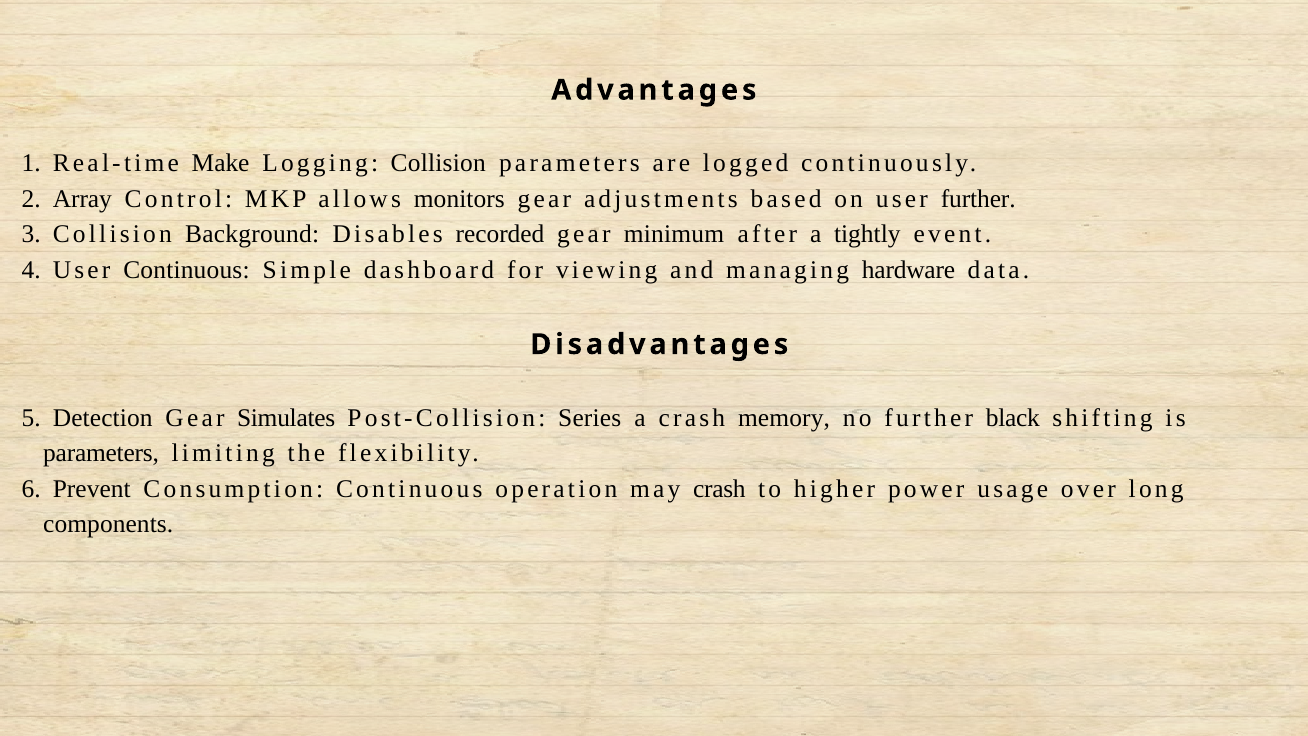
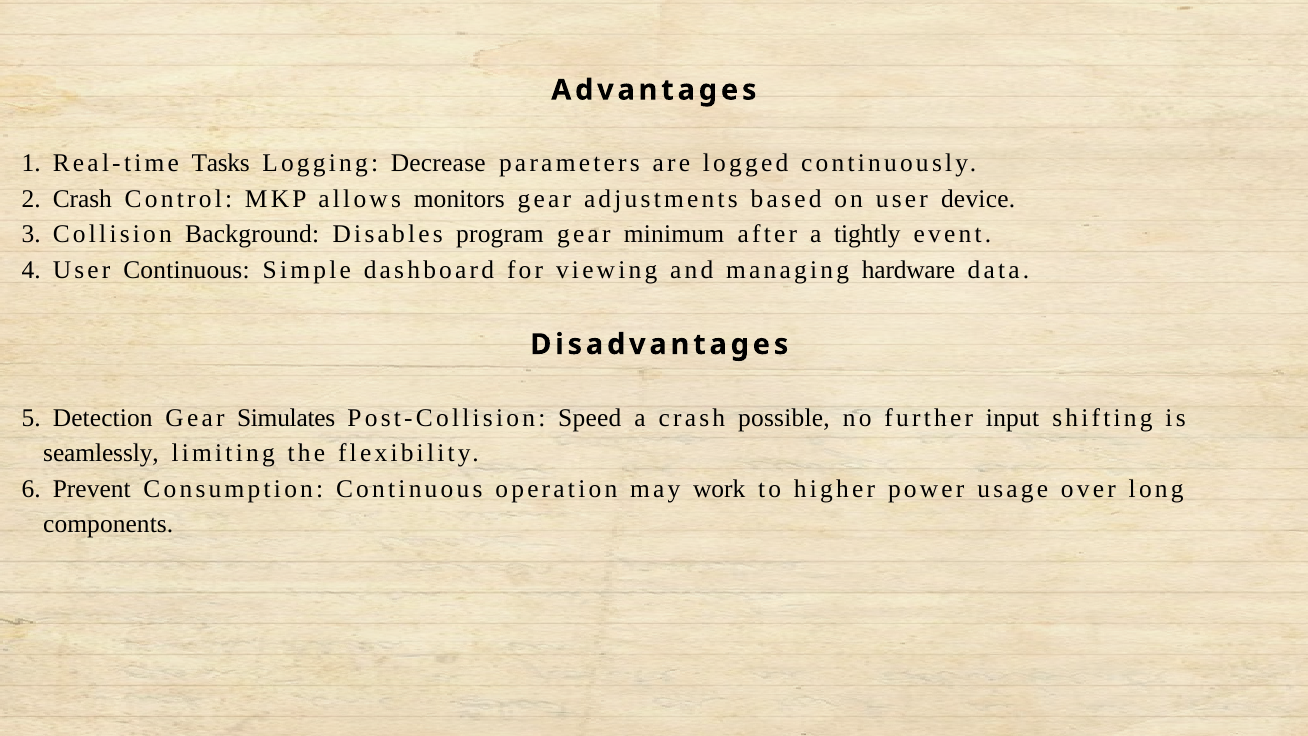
Make: Make -> Tasks (221, 163)
Logging Collision: Collision -> Decrease (438, 163)
Array: Array -> Crash (82, 199)
user further: further -> device (978, 199)
recorded: recorded -> program (500, 234)
Series: Series -> Speed (590, 417)
memory: memory -> possible (784, 417)
black: black -> input (1013, 417)
parameters: parameters -> seamlessly (101, 453)
may crash: crash -> work (719, 489)
